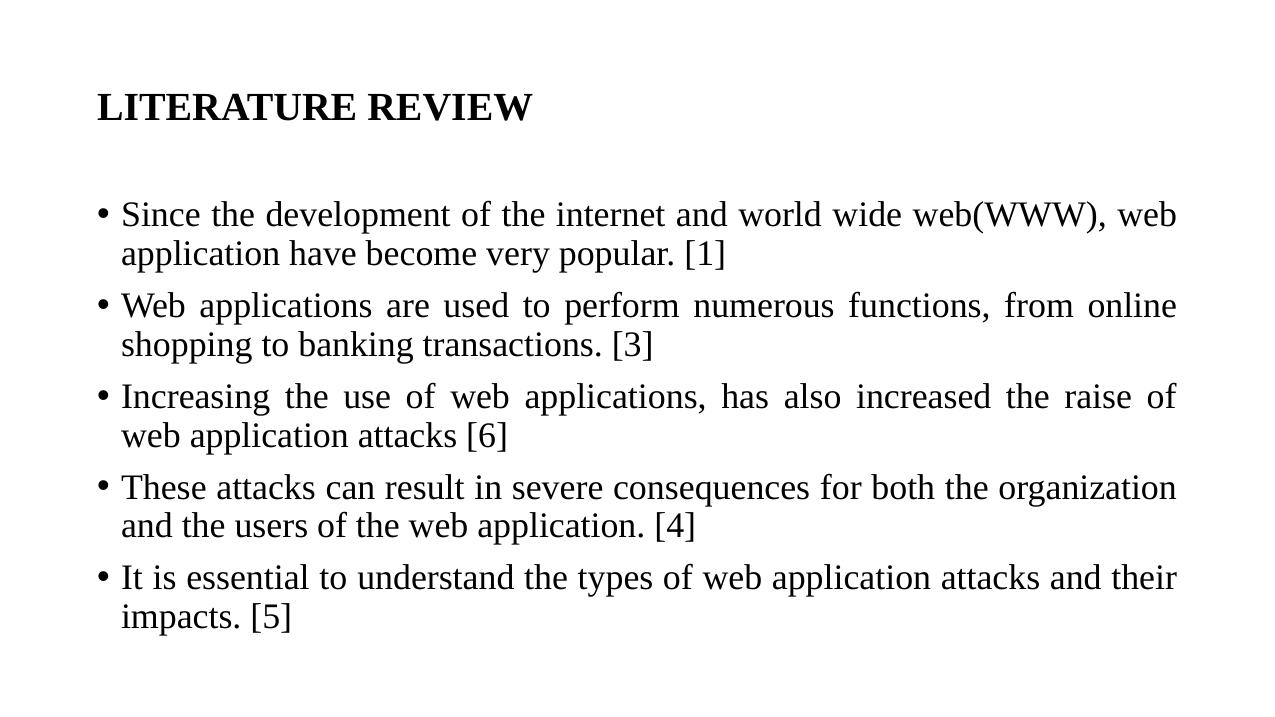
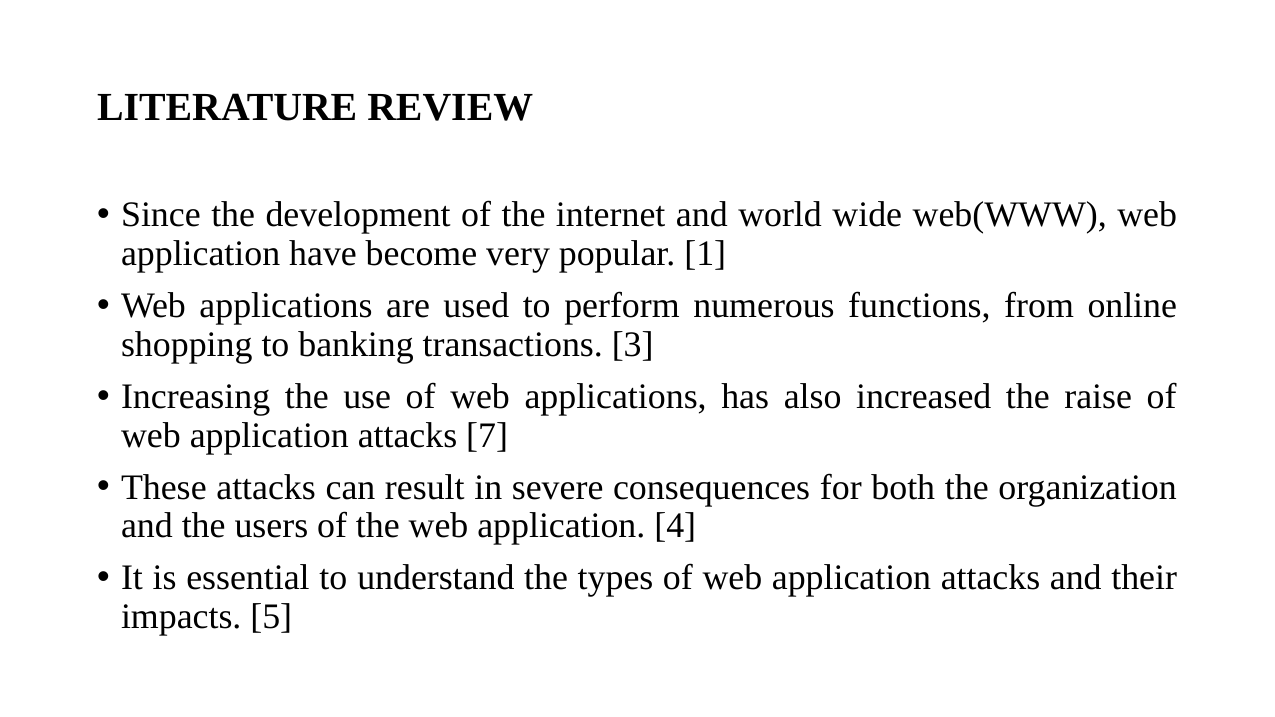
6: 6 -> 7 (487, 435)
